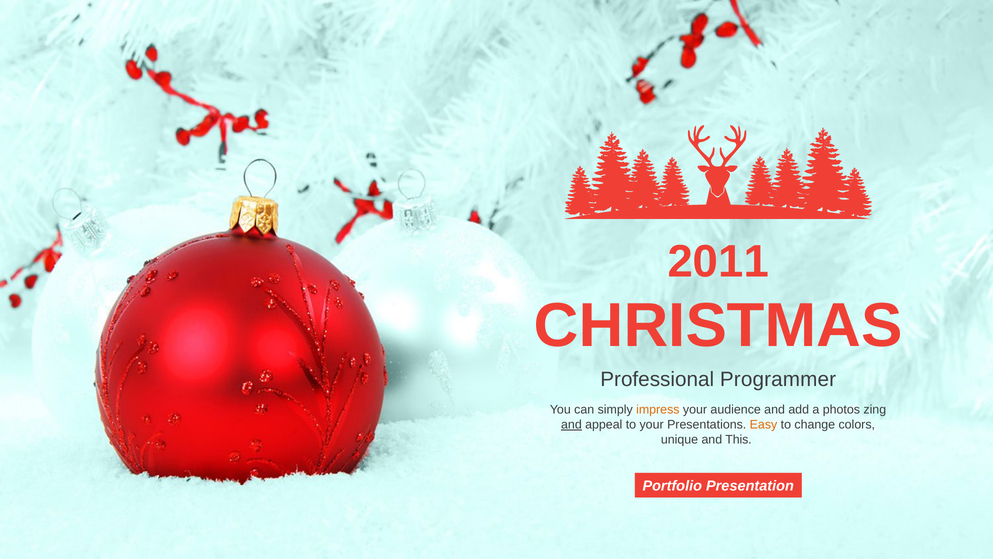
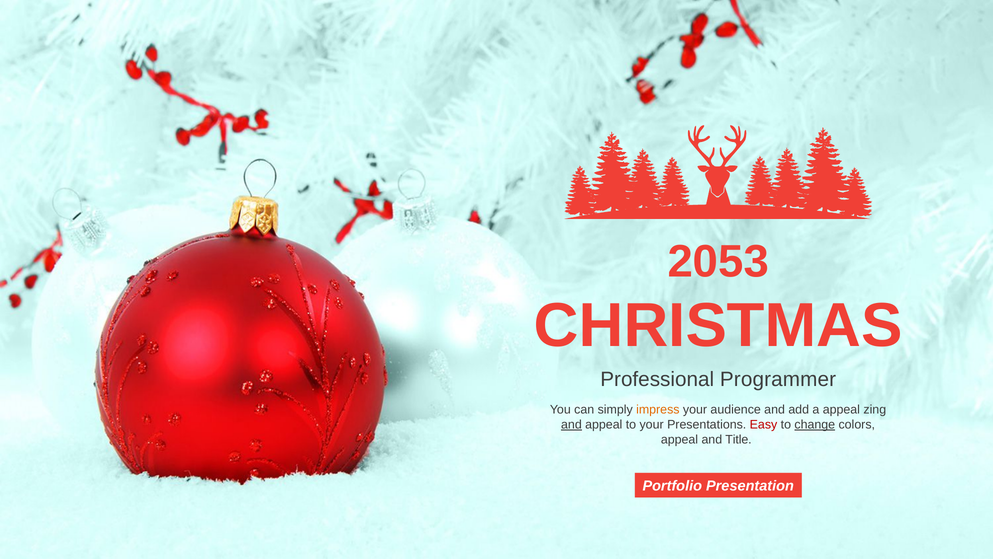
2011: 2011 -> 2053 (718, 261)
a photos: photos -> appeal (841, 409)
Easy colour: orange -> red (764, 424)
change underline: none -> present (815, 424)
unique: unique -> appeal (680, 439)
This: This -> Title (738, 439)
